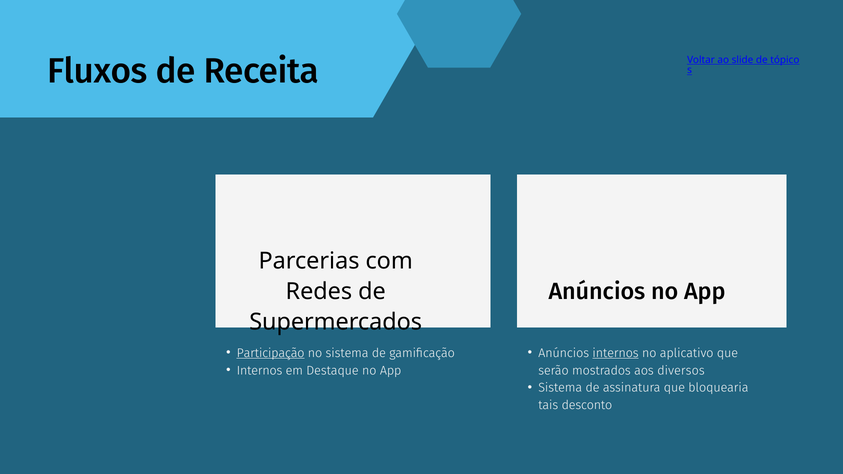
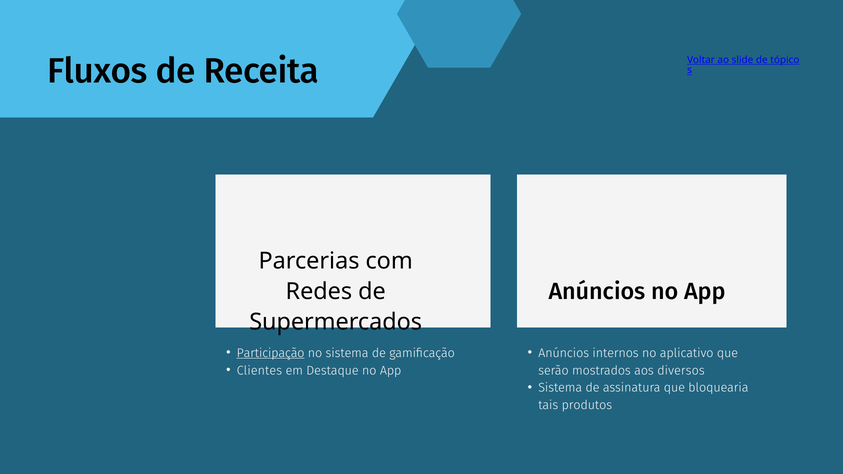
internos underline: present -> none (616, 353)
Internos: Internos -> Clientes (259, 371)
desconto: desconto -> produtos (587, 405)
